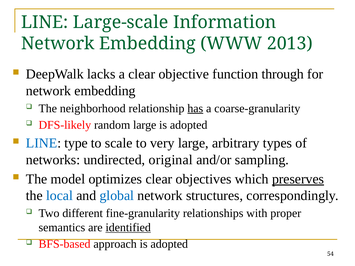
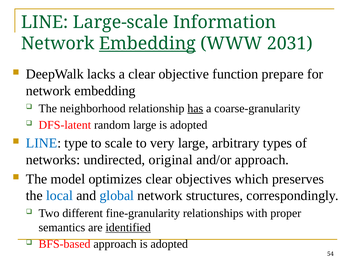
Embedding underline: none -> present (147, 44)
2013: 2013 -> 2031 (290, 44)
through: through -> prepare (283, 74)
DFS-likely: DFS-likely -> DFS-latent (65, 125)
and/or sampling: sampling -> approach (262, 160)
preserves underline: present -> none (298, 179)
